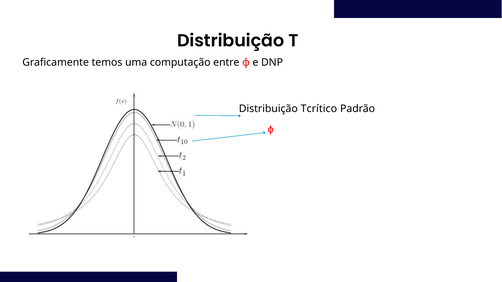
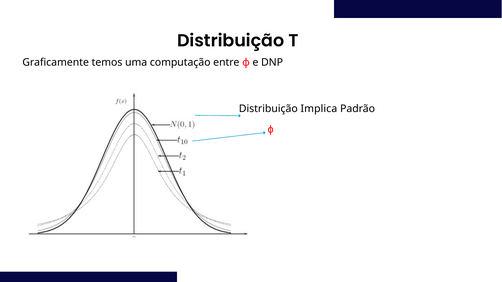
Tcrítico: Tcrítico -> Implica (319, 109)
